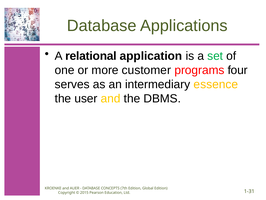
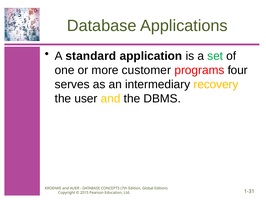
relational: relational -> standard (91, 56)
essence: essence -> recovery (216, 84)
